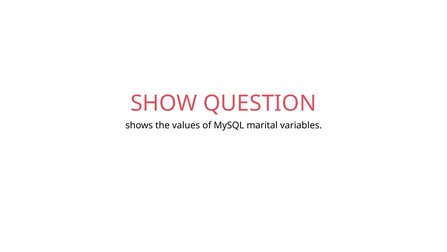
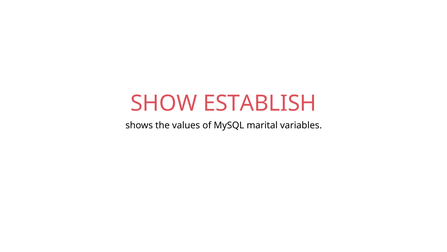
QUESTION: QUESTION -> ESTABLISH (260, 103)
